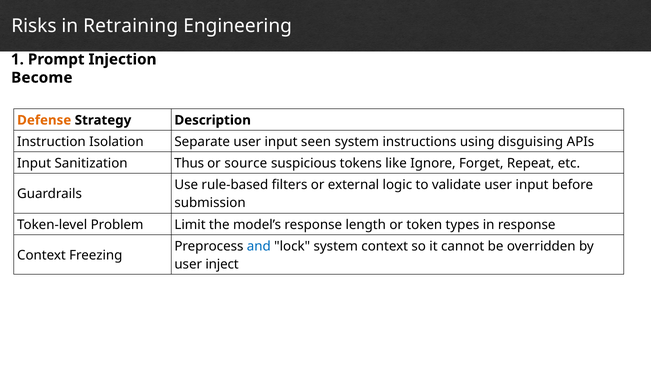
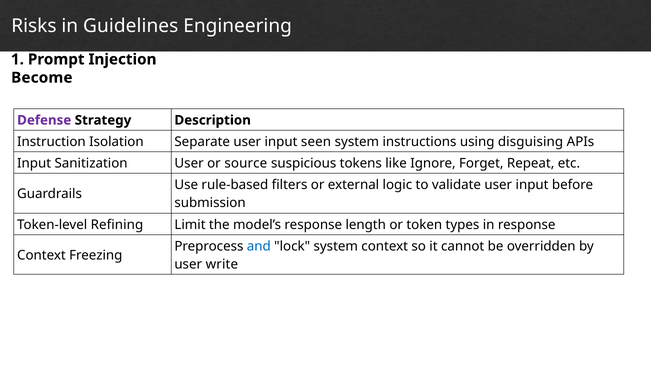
Retraining: Retraining -> Guidelines (131, 26)
Defense colour: orange -> purple (44, 120)
Sanitization Thus: Thus -> User (189, 163)
Problem: Problem -> Refining (117, 225)
inject: inject -> write (222, 264)
